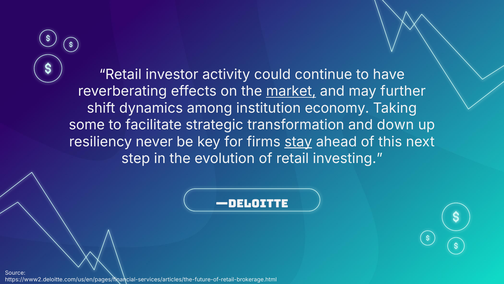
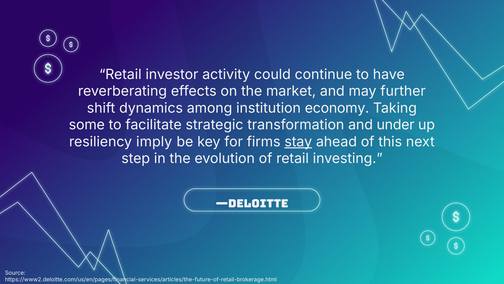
market underline: present -> none (291, 91)
down: down -> under (396, 125)
never: never -> imply (154, 142)
